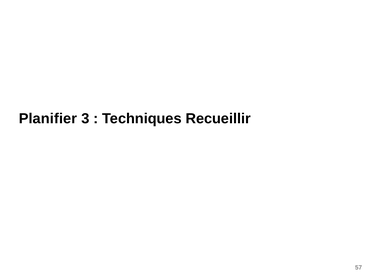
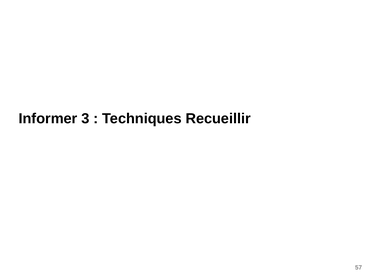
Planifier: Planifier -> Informer (48, 119)
